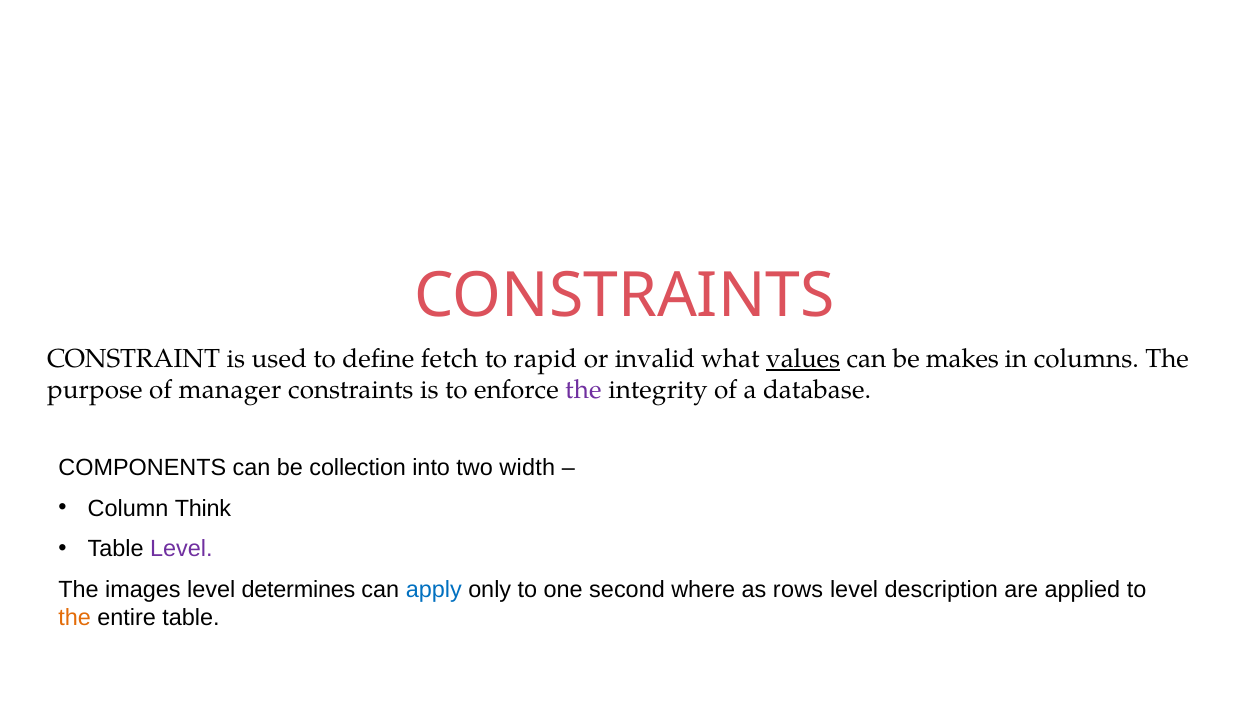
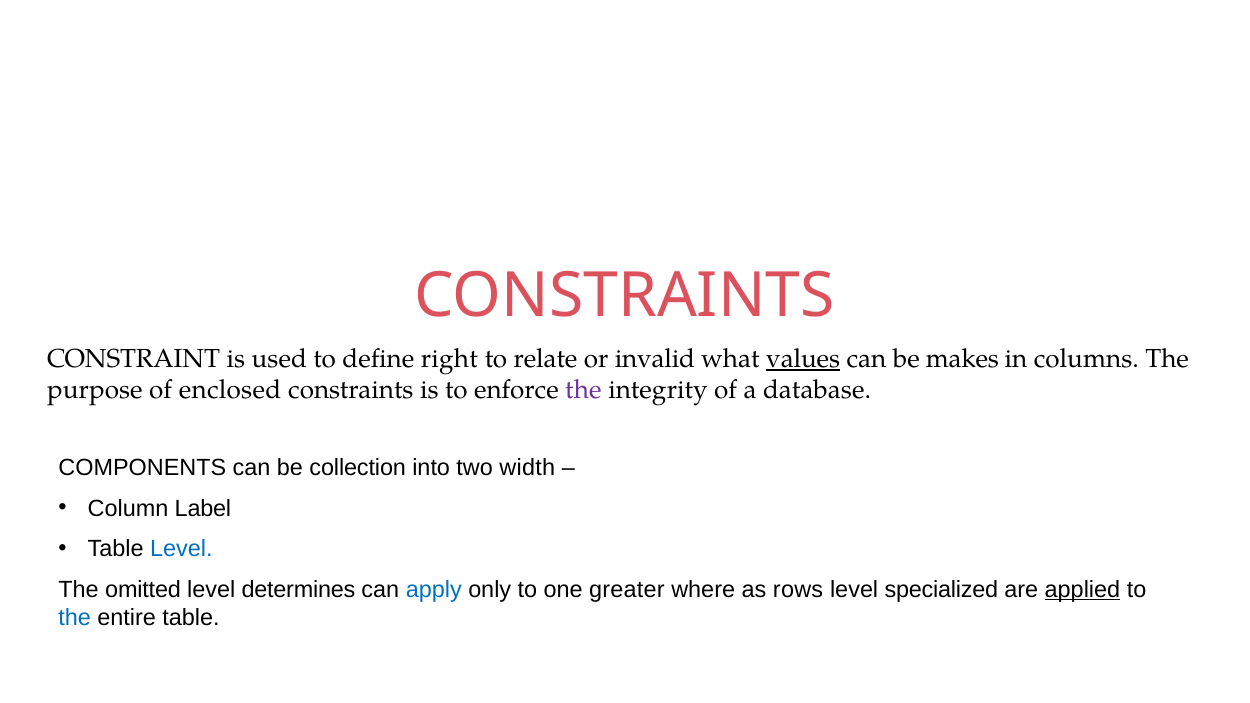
fetch: fetch -> right (449, 359)
rapid: rapid -> relate (546, 359)
manager: manager -> enclosed (230, 390)
Think: Think -> Label (203, 508)
Level colour: purple -> blue (181, 549)
images: images -> omitted (143, 590)
second: second -> greater (627, 590)
description: description -> specialized (941, 590)
applied underline: none -> present (1082, 590)
the colour: orange -> blue (75, 618)
